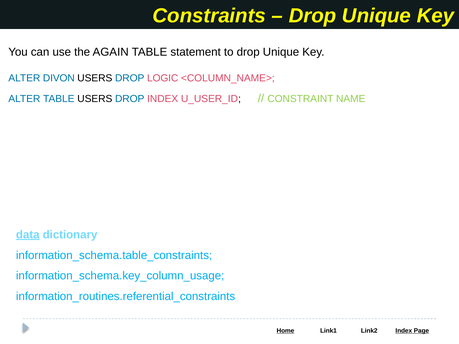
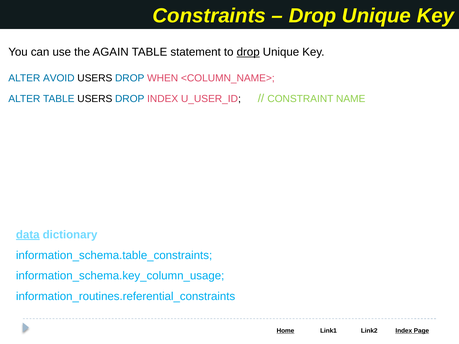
drop underline: none -> present (248, 52)
DIVON: DIVON -> AVOID (59, 78)
LOGIC: LOGIC -> WHEN (163, 78)
